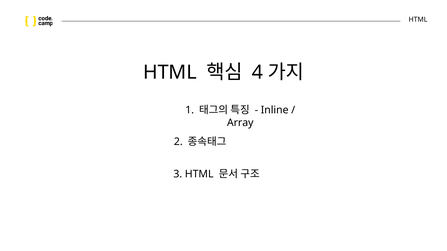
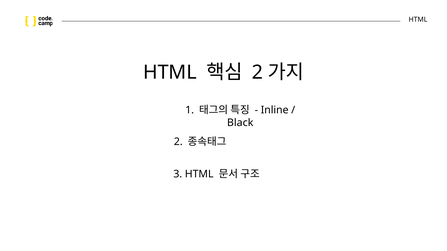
4: 4 -> 2 (257, 72)
Array: Array -> Black (240, 123)
